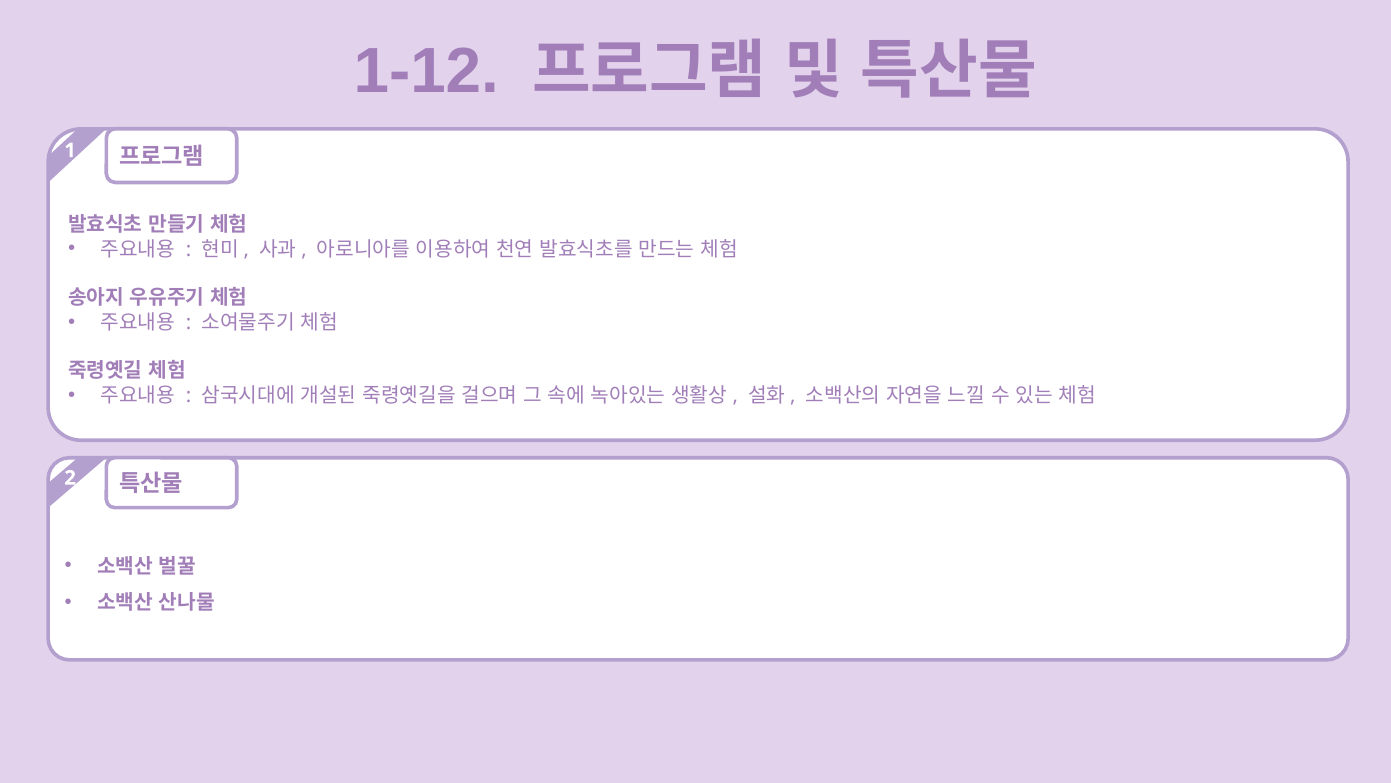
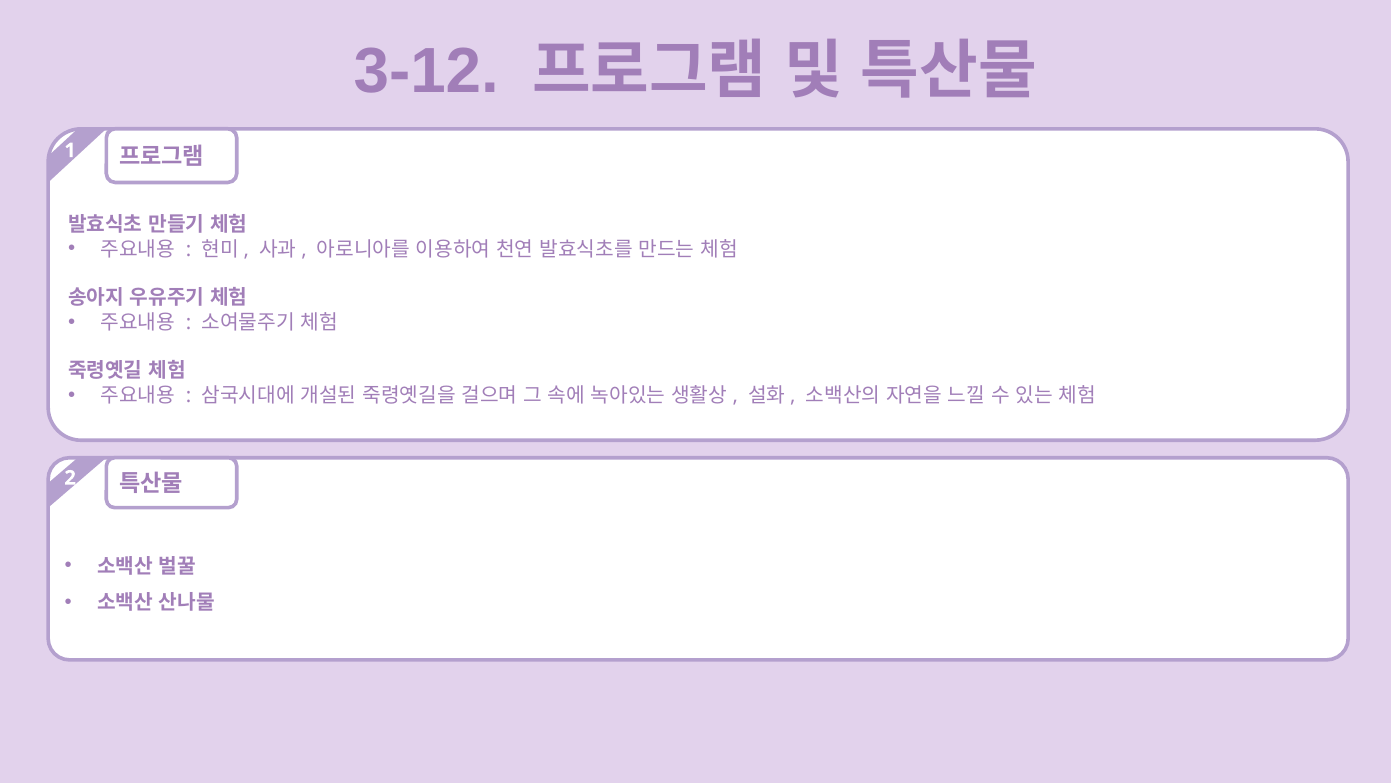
1-12: 1-12 -> 3-12 (426, 71)
